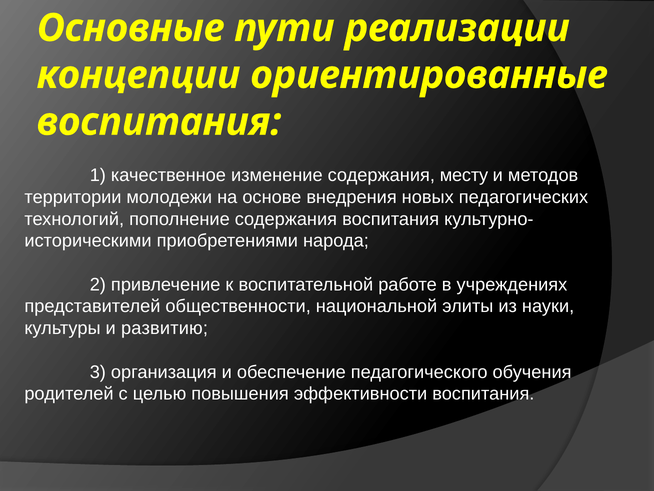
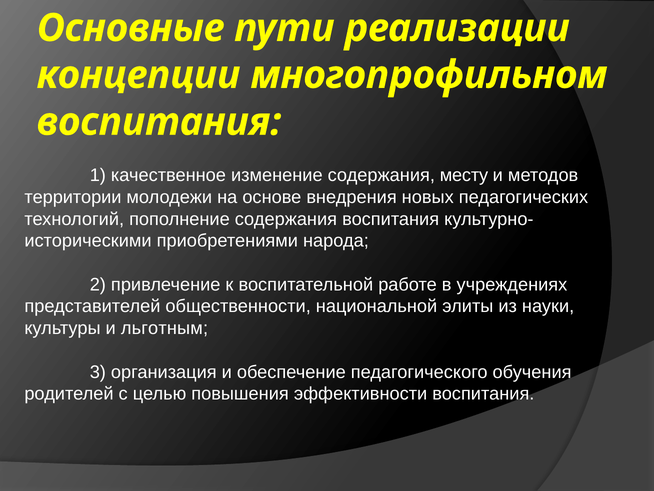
ориентированные: ориентированные -> многопрофильном (429, 75)
развитию: развитию -> льготным (164, 328)
